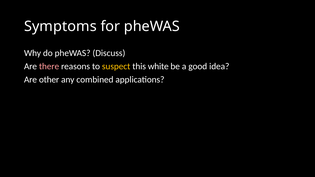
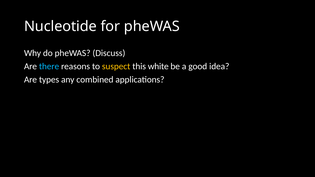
Symptoms: Symptoms -> Nucleotide (60, 26)
there colour: pink -> light blue (49, 66)
other: other -> types (49, 80)
